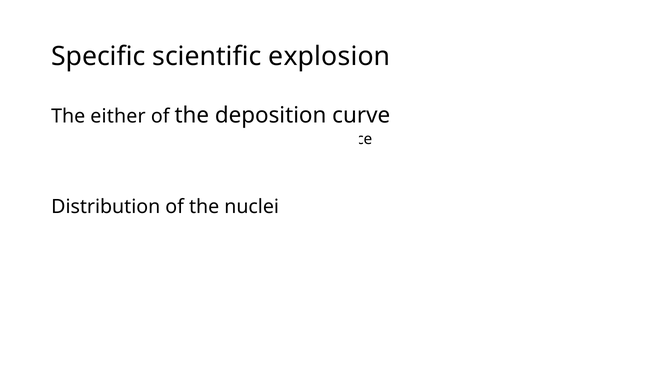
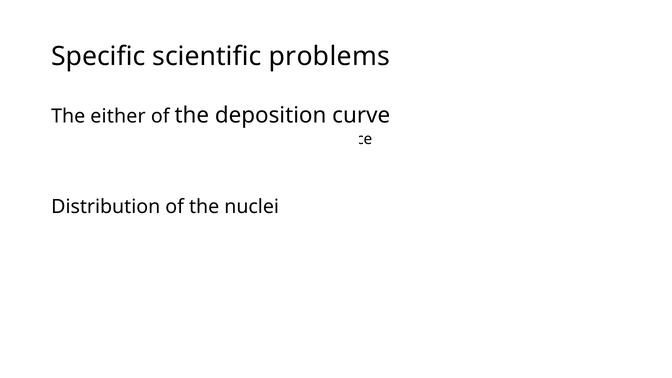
explosion: explosion -> problems (329, 56)
